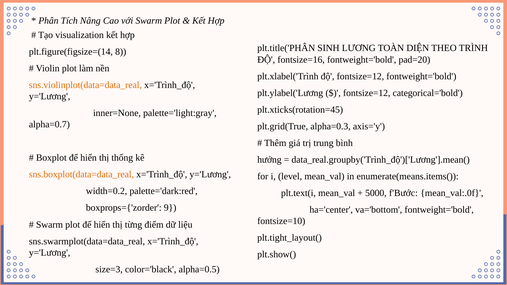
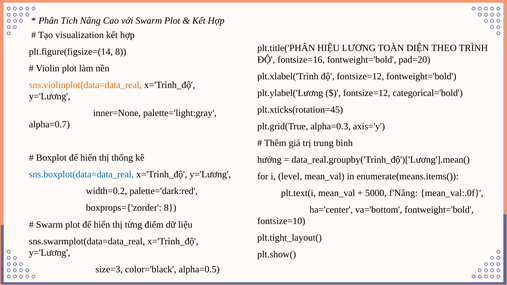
SINH: SINH -> HIỆU (328, 48)
sns.boxplot(data=data_real colour: orange -> blue (81, 175)
f'Bước: f'Bước -> f'Nâng (403, 193)
boxprops={'zorder 9: 9 -> 8 (170, 208)
